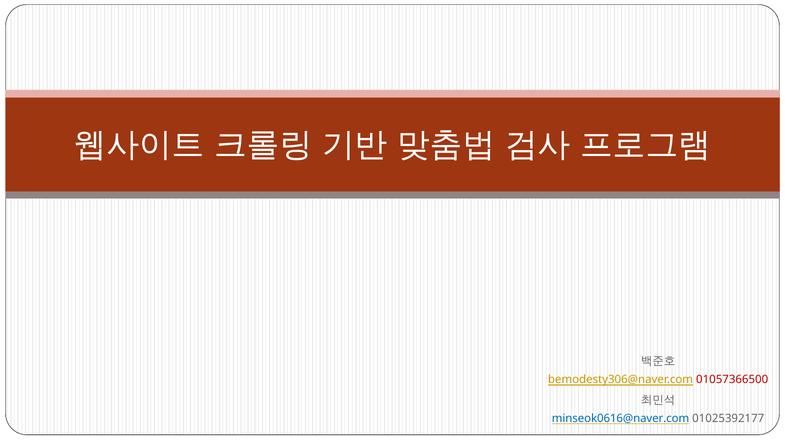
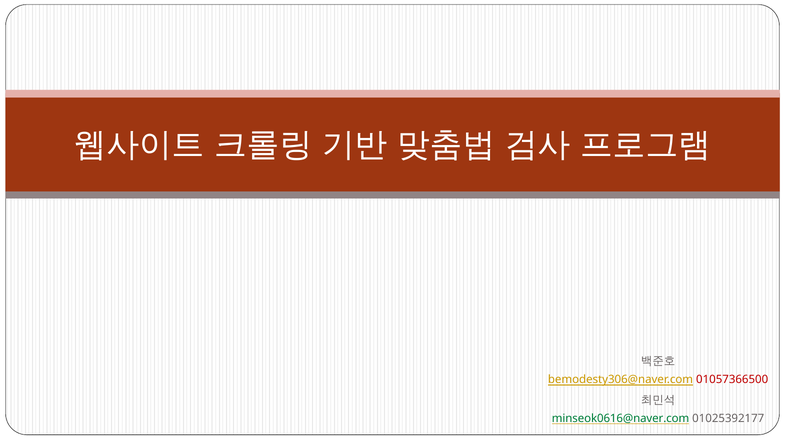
minseok0616@naver.com colour: blue -> green (621, 419)
